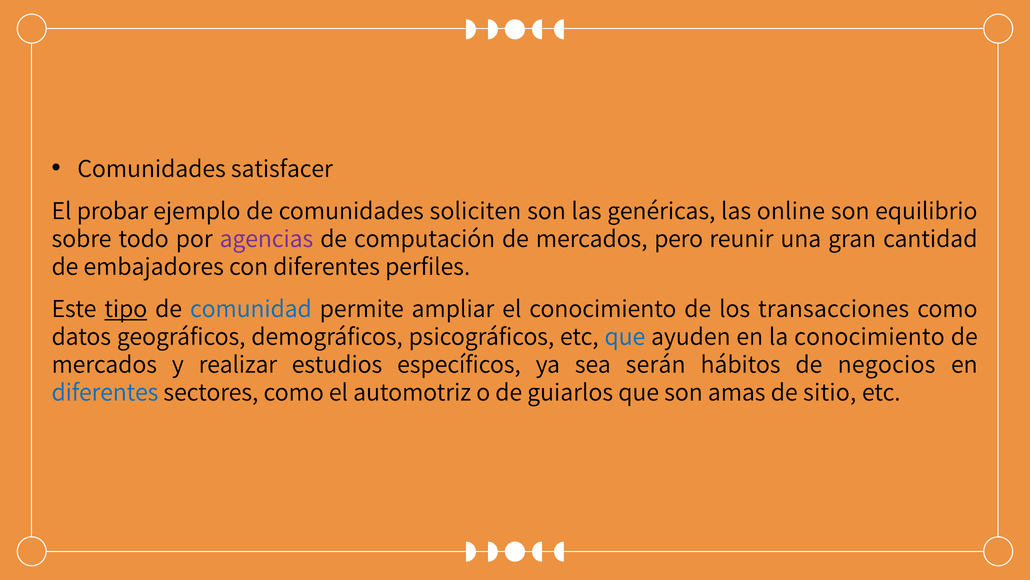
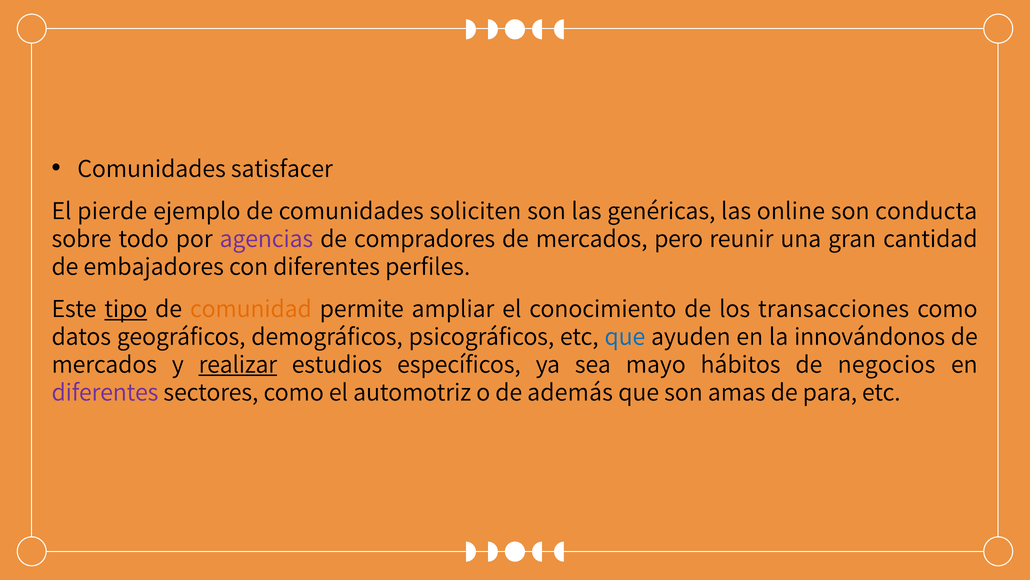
probar: probar -> pierde (112, 210)
equilibrio: equilibrio -> conducta (926, 210)
computación: computación -> compradores (425, 238)
comunidad colour: blue -> orange (251, 308)
la conocimiento: conocimiento -> innovándonos (870, 336)
realizar underline: none -> present (238, 364)
serán: serán -> mayo (656, 364)
diferentes colour: blue -> purple (105, 392)
guiarlos: guiarlos -> además (570, 392)
sitio: sitio -> para (830, 392)
